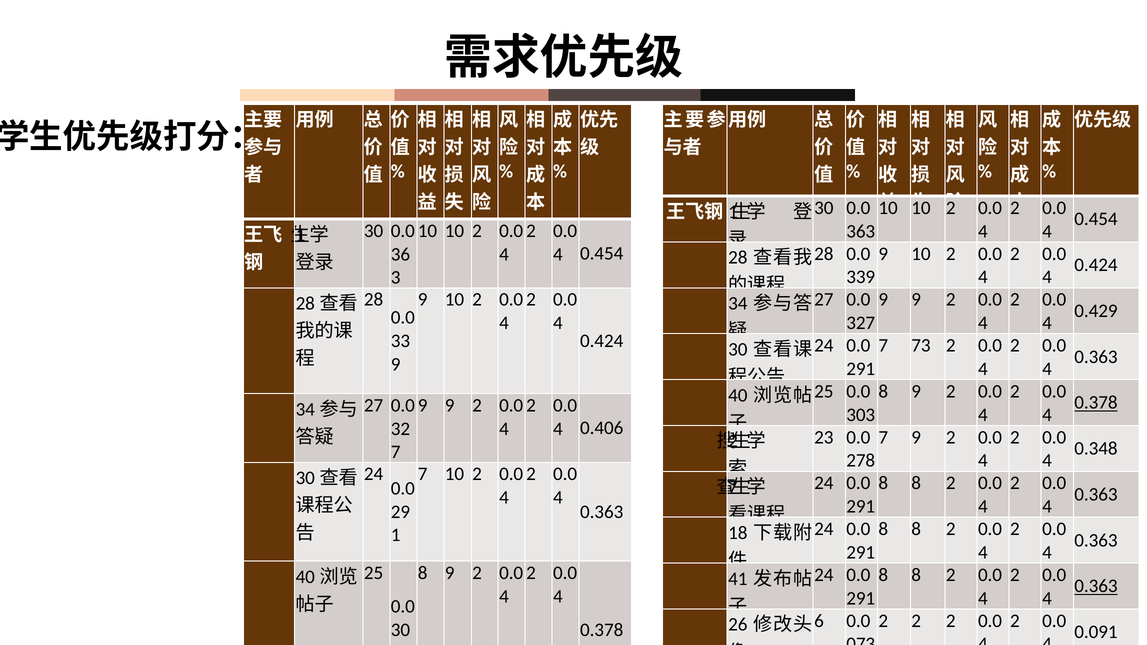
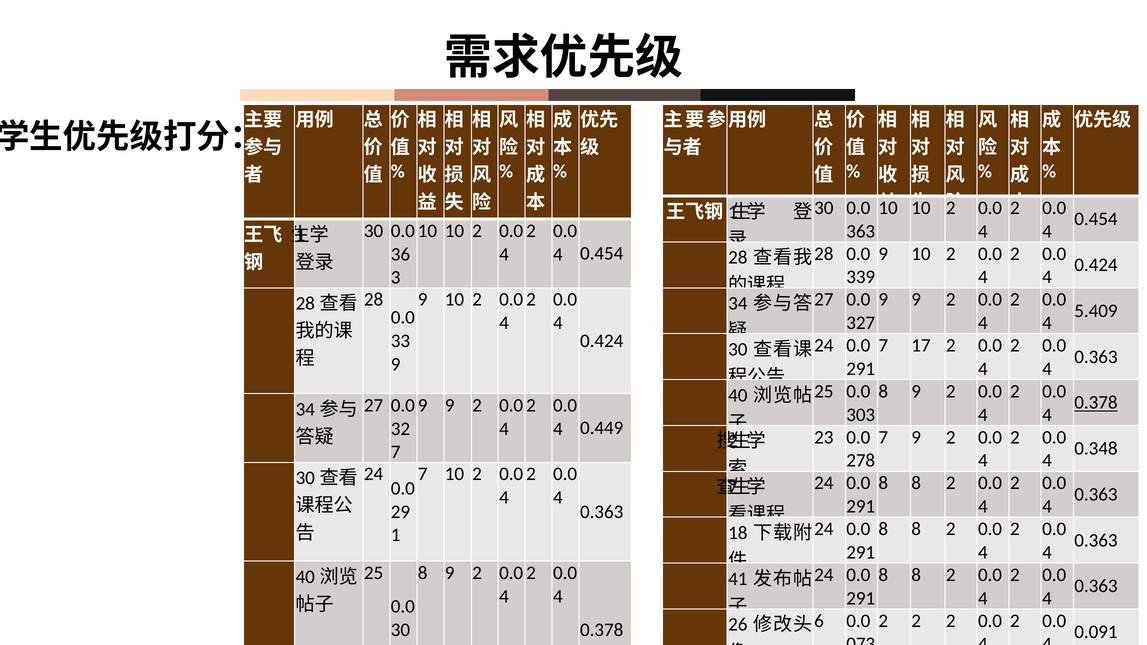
0.429: 0.429 -> 5.409 (1096, 311)
73: 73 -> 17 (921, 346)
0.406: 0.406 -> 0.449 (602, 428)
0.363 underline: present -> none (1096, 586)
